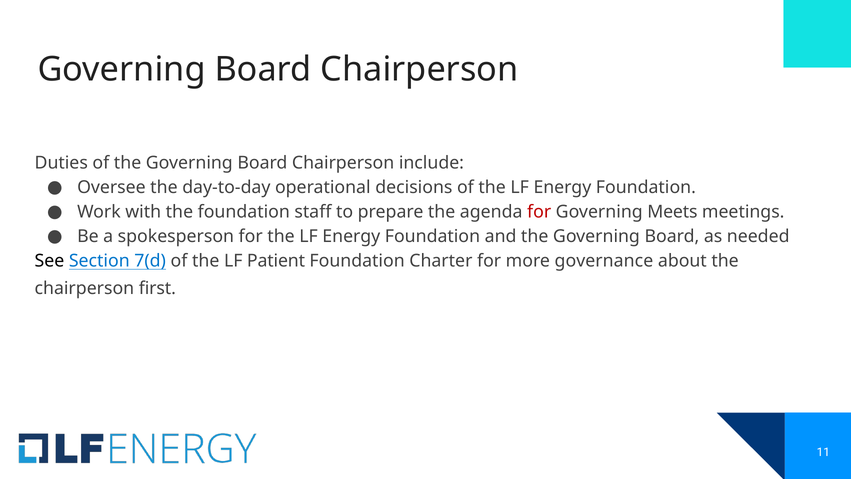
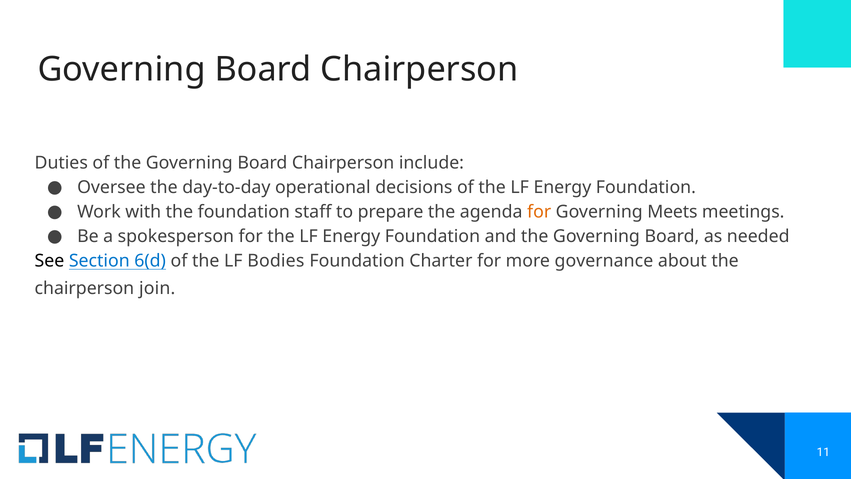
for colour: red -> orange (539, 212)
7(d: 7(d -> 6(d (150, 261)
Patient: Patient -> Bodies (276, 261)
first: first -> join (157, 288)
